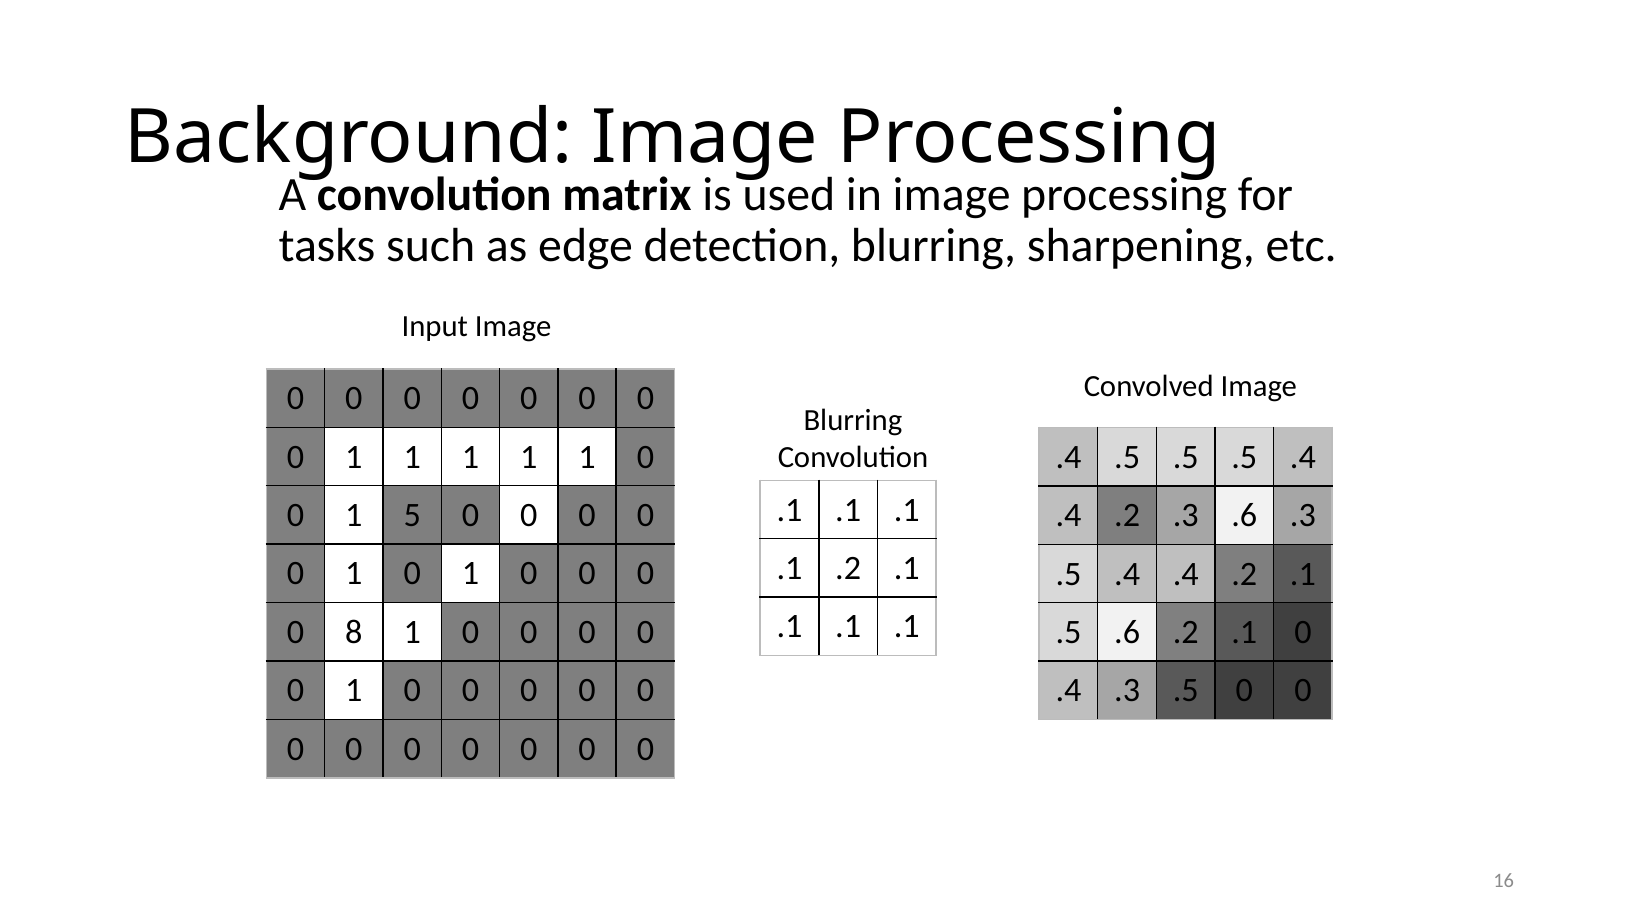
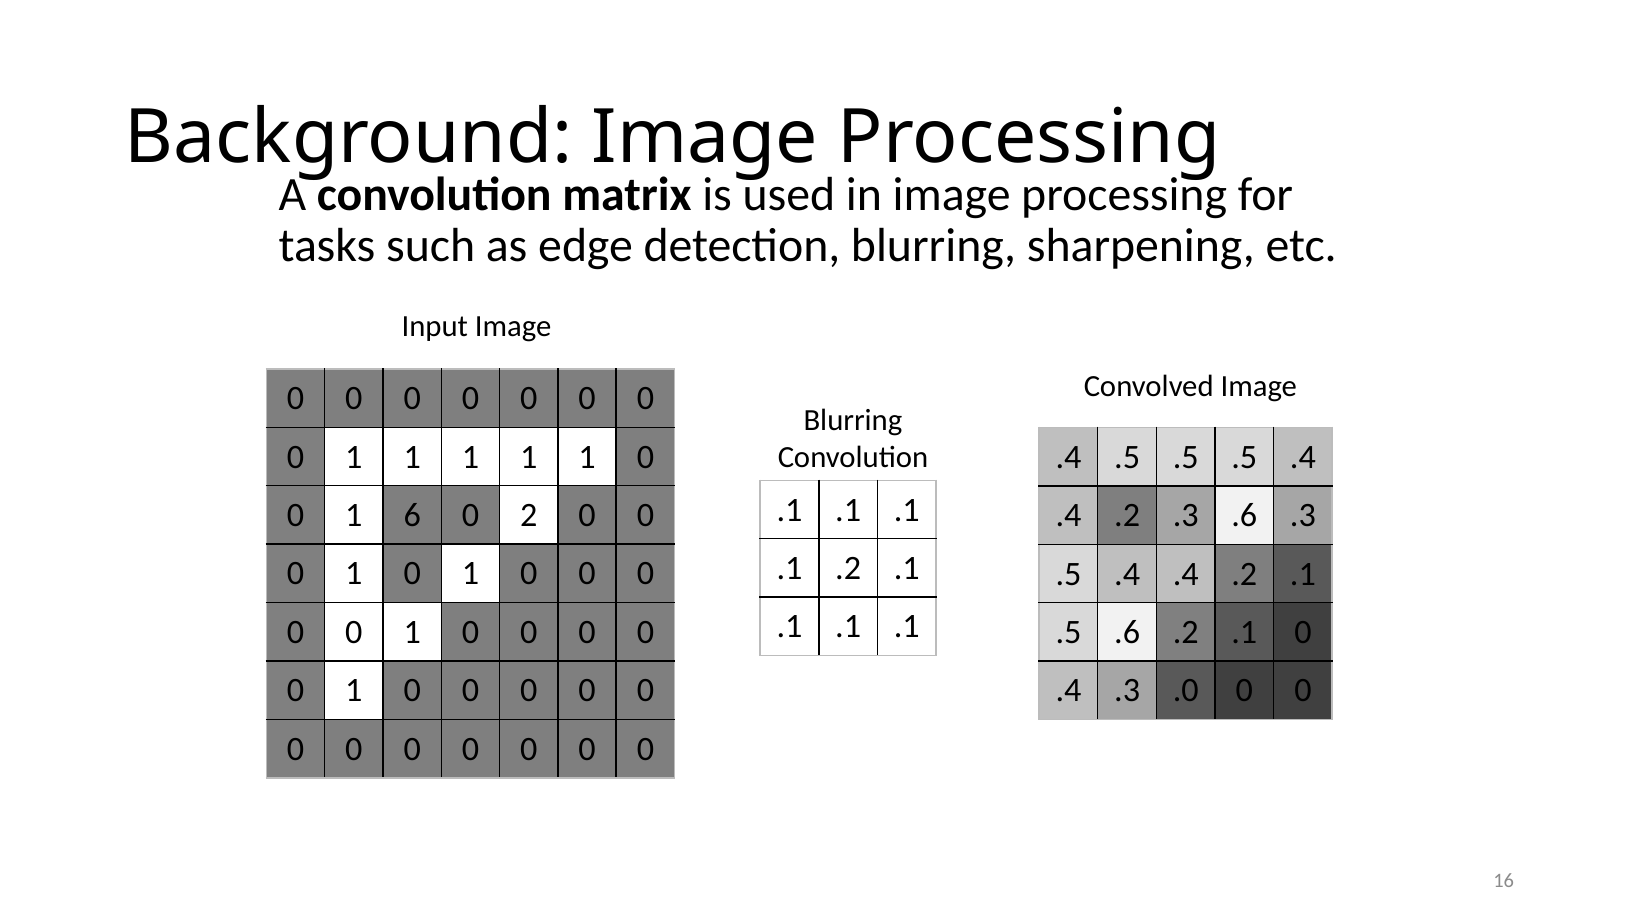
5: 5 -> 6 (412, 515)
0: 0 -> 2 (529, 515)
8: 8 -> 0 (354, 632)
.4 .3 .5: .5 -> .0 (1186, 691)
